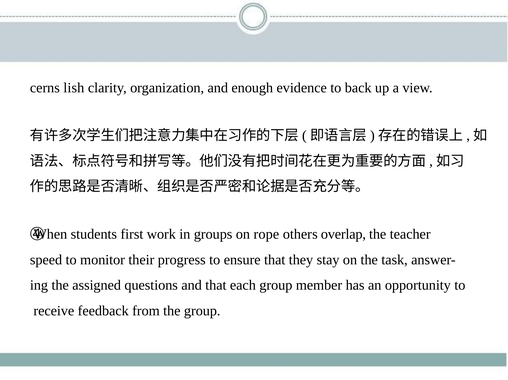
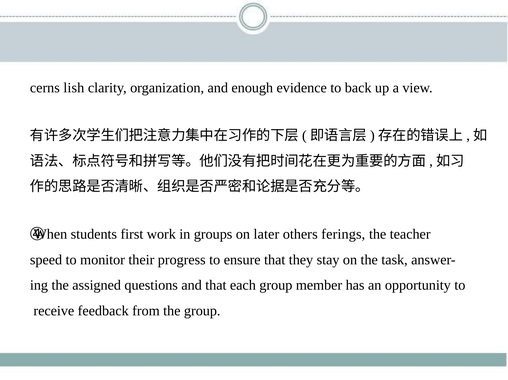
rope: rope -> later (266, 234)
overlap: overlap -> ferings (343, 234)
